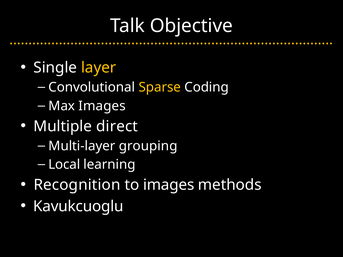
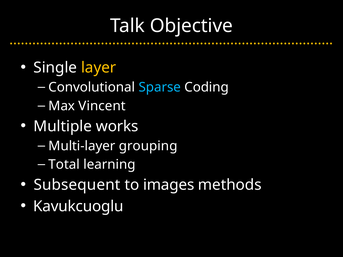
Sparse colour: yellow -> light blue (160, 87)
Max Images: Images -> Vincent (102, 106)
direct: direct -> works (117, 126)
Local: Local -> Total (64, 165)
Recognition: Recognition -> Subsequent (77, 185)
